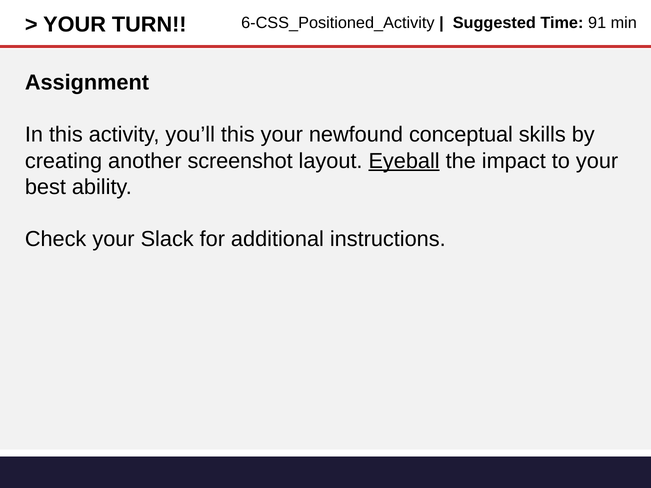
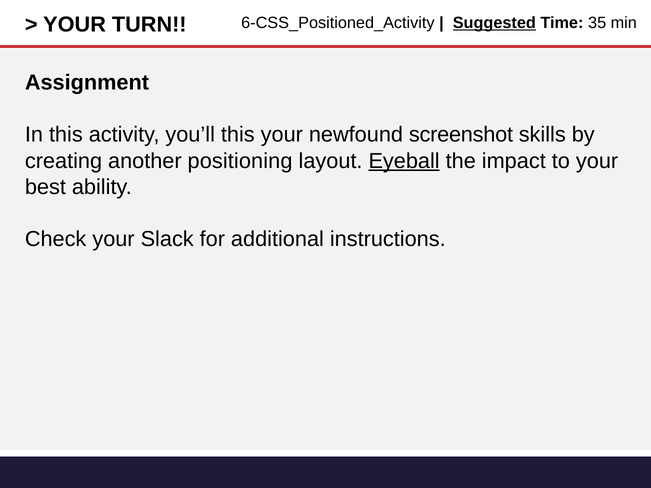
Suggested underline: none -> present (494, 23)
91: 91 -> 35 (597, 23)
conceptual: conceptual -> screenshot (461, 135)
screenshot: screenshot -> positioning (240, 161)
